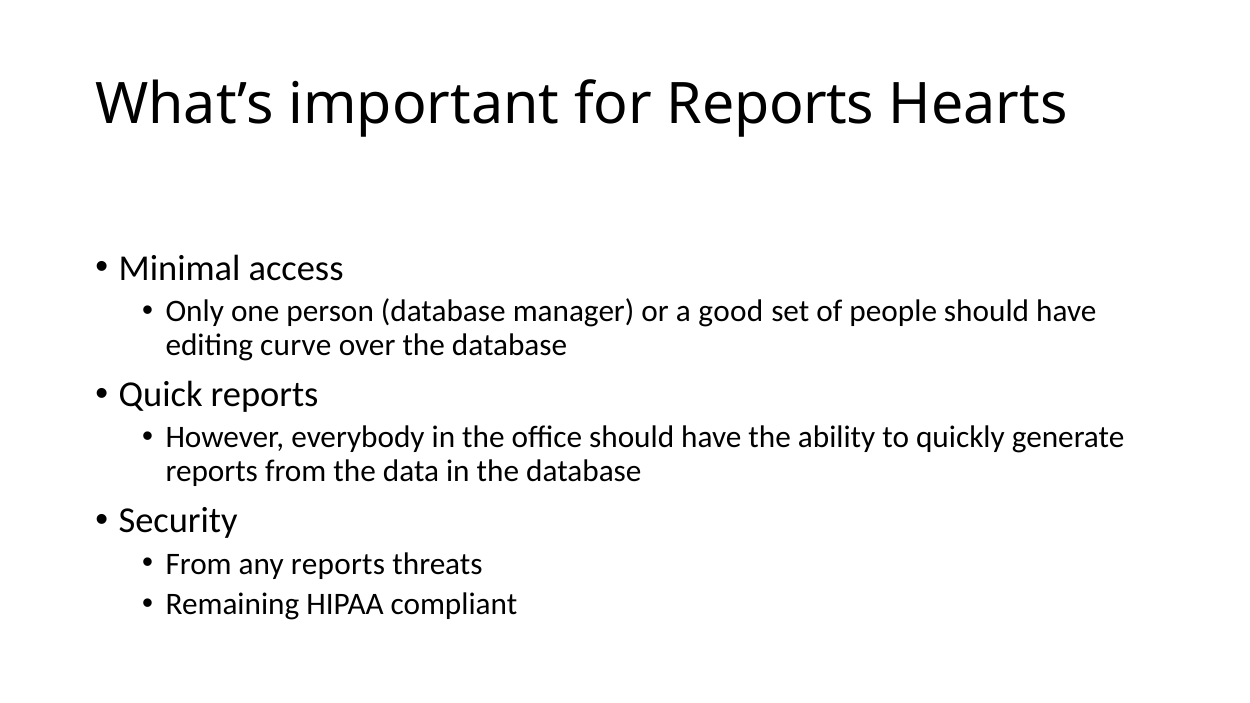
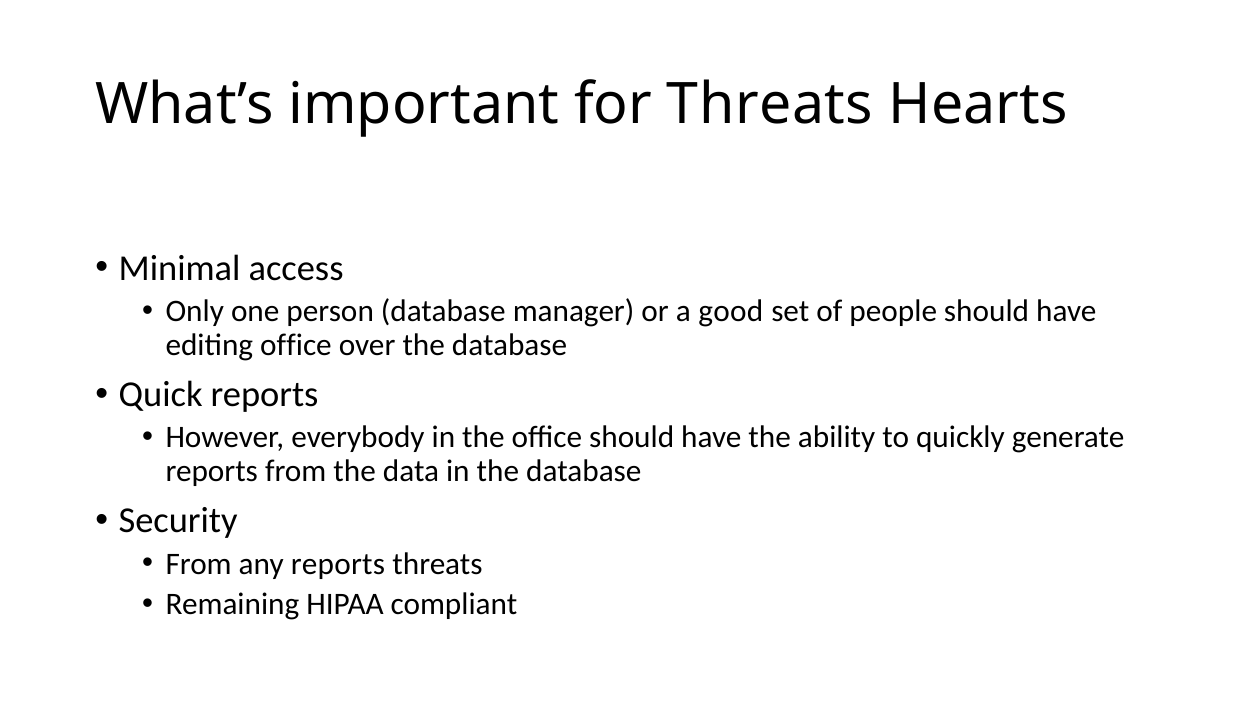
for Reports: Reports -> Threats (770, 105)
editing curve: curve -> office (296, 345)
